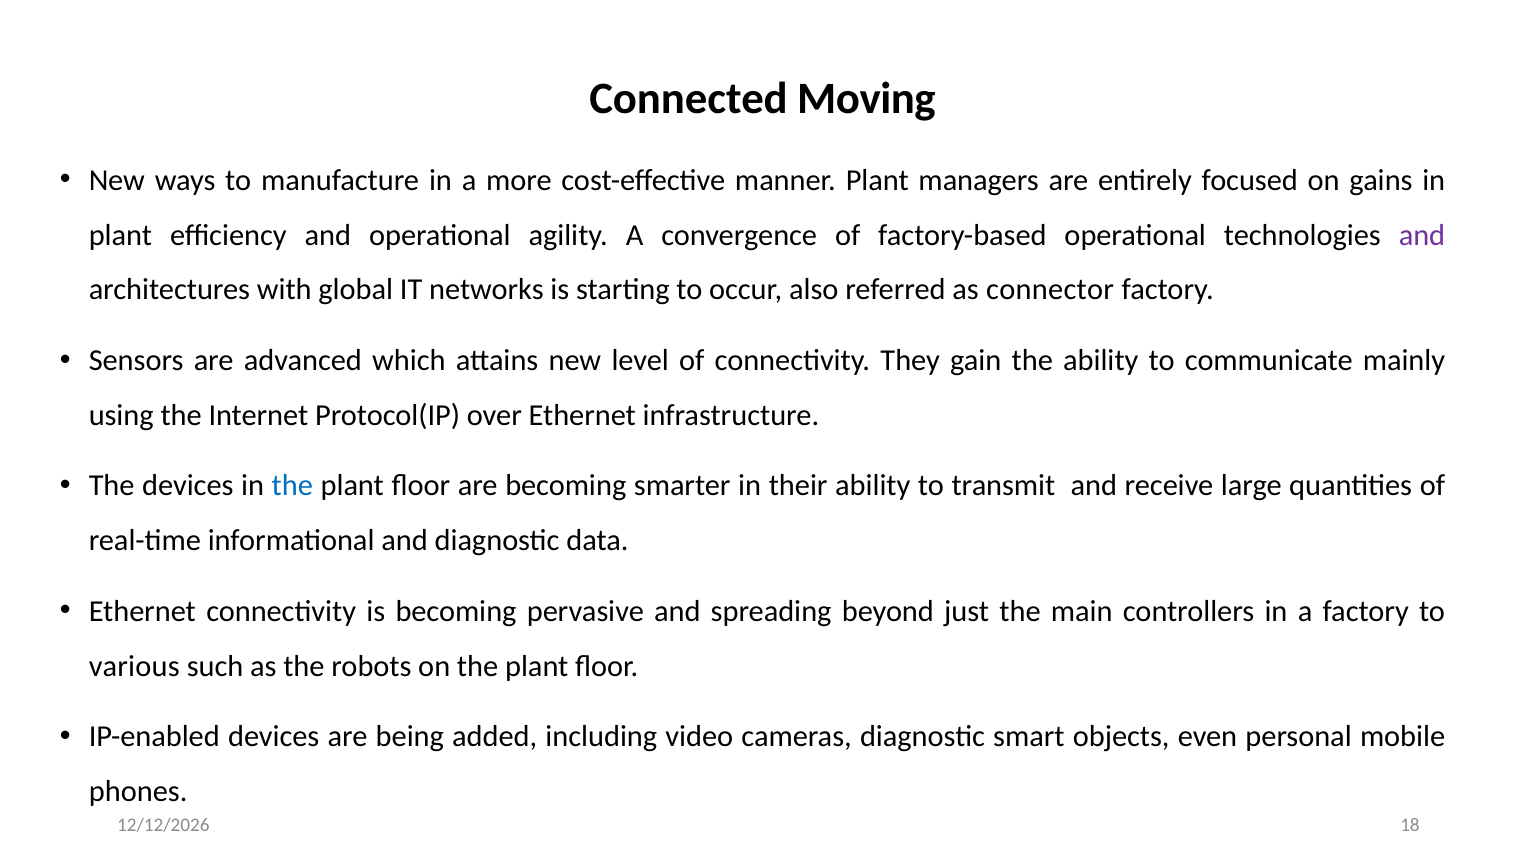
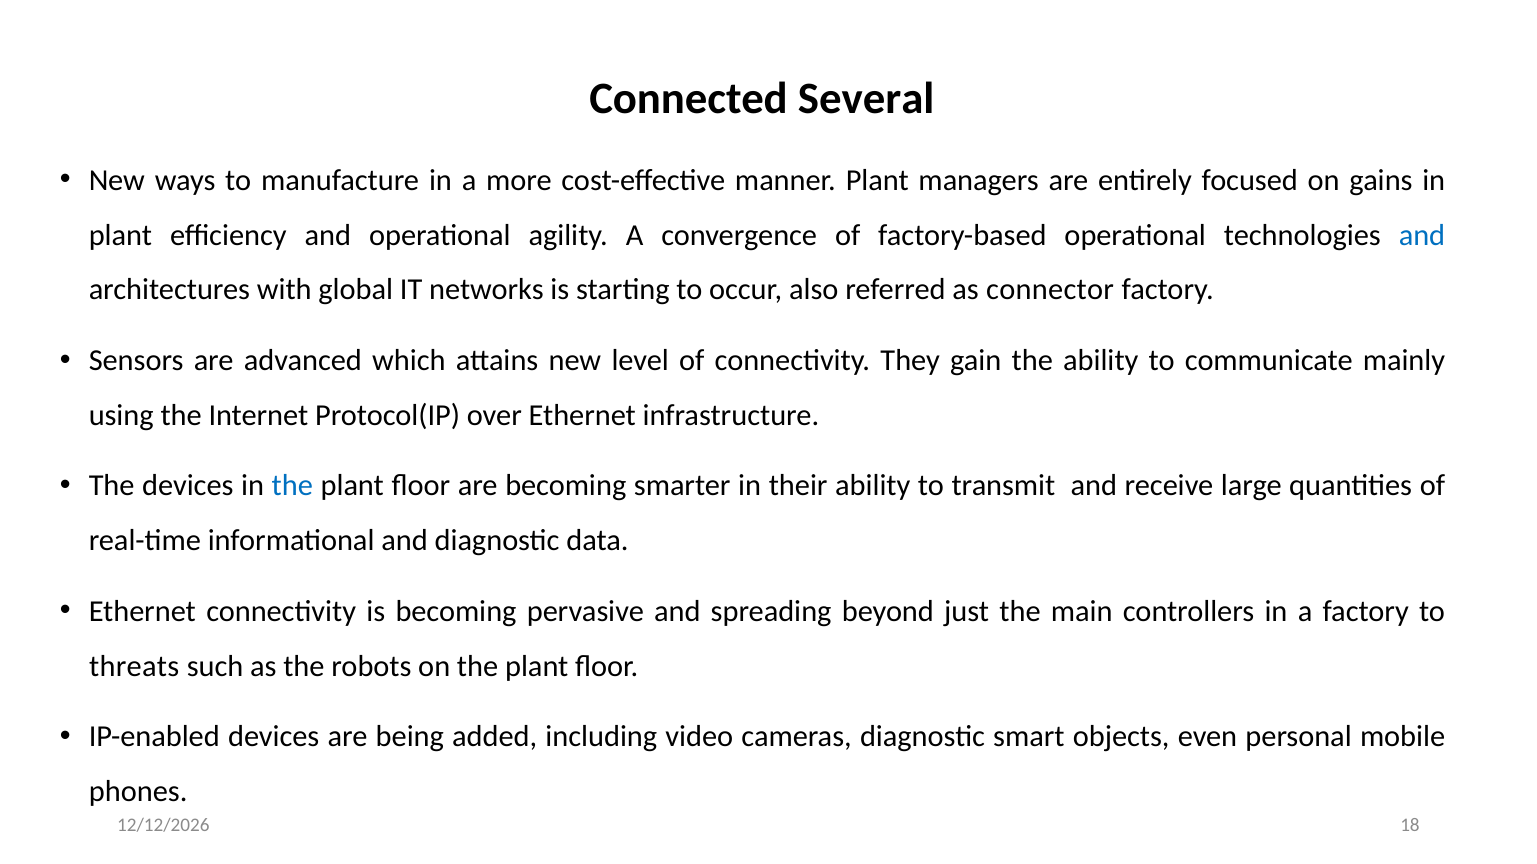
Moving: Moving -> Several (866, 99)
and colour: purple -> blue (1422, 235)
various: various -> threats (134, 666)
